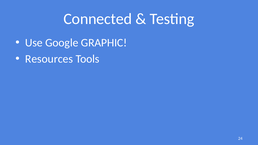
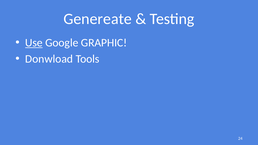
Connected: Connected -> Genereate (98, 19)
Use underline: none -> present (34, 43)
Resources: Resources -> Donwload (49, 59)
